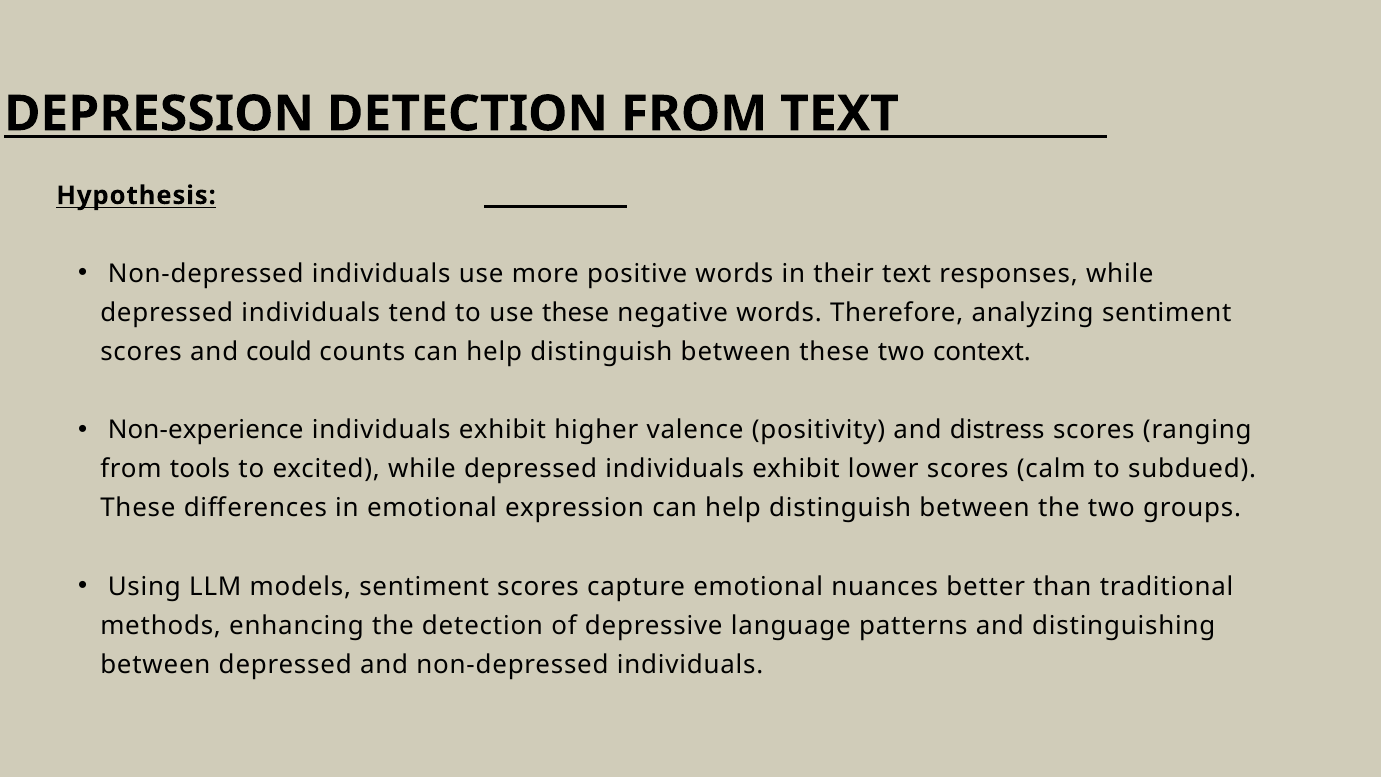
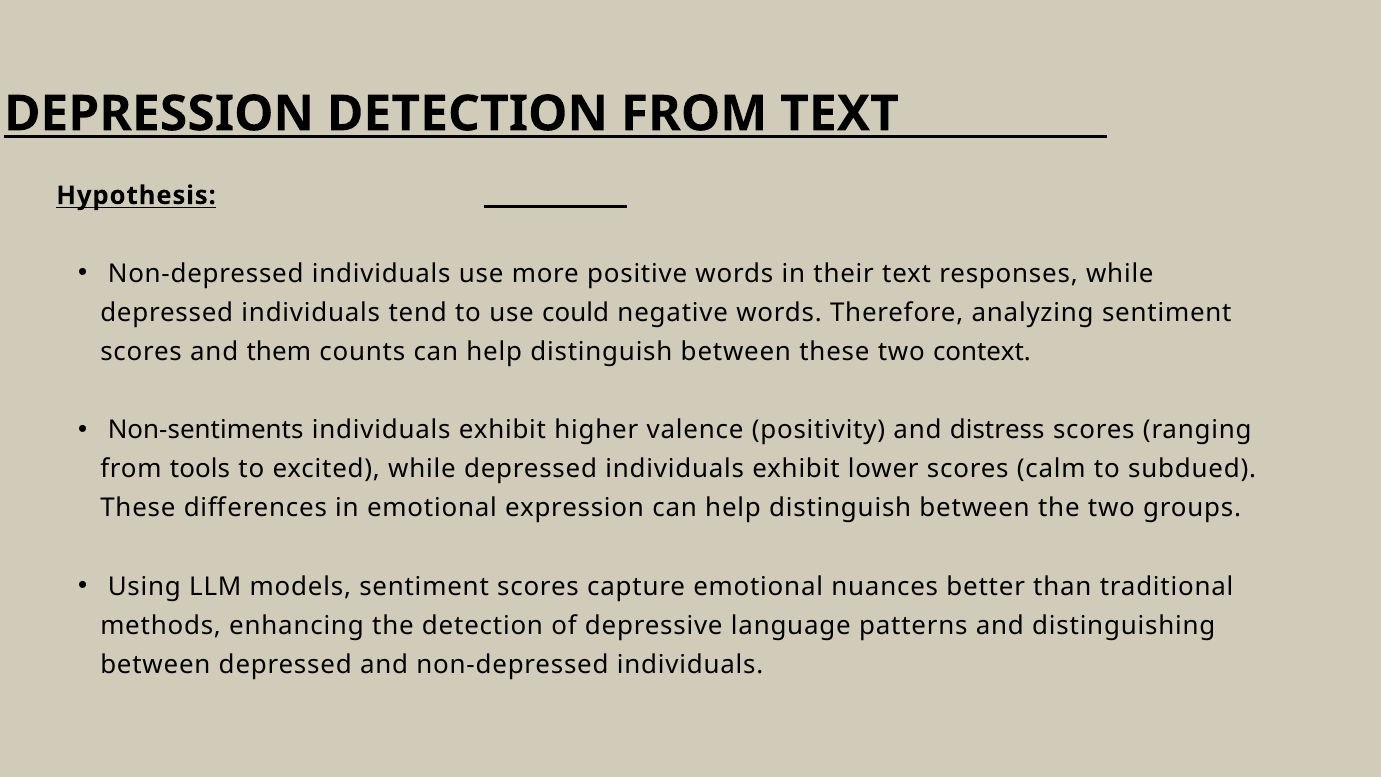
use these: these -> could (576, 313)
could: could -> them (279, 352)
Non-experience: Non-experience -> Non-sentiments (206, 430)
